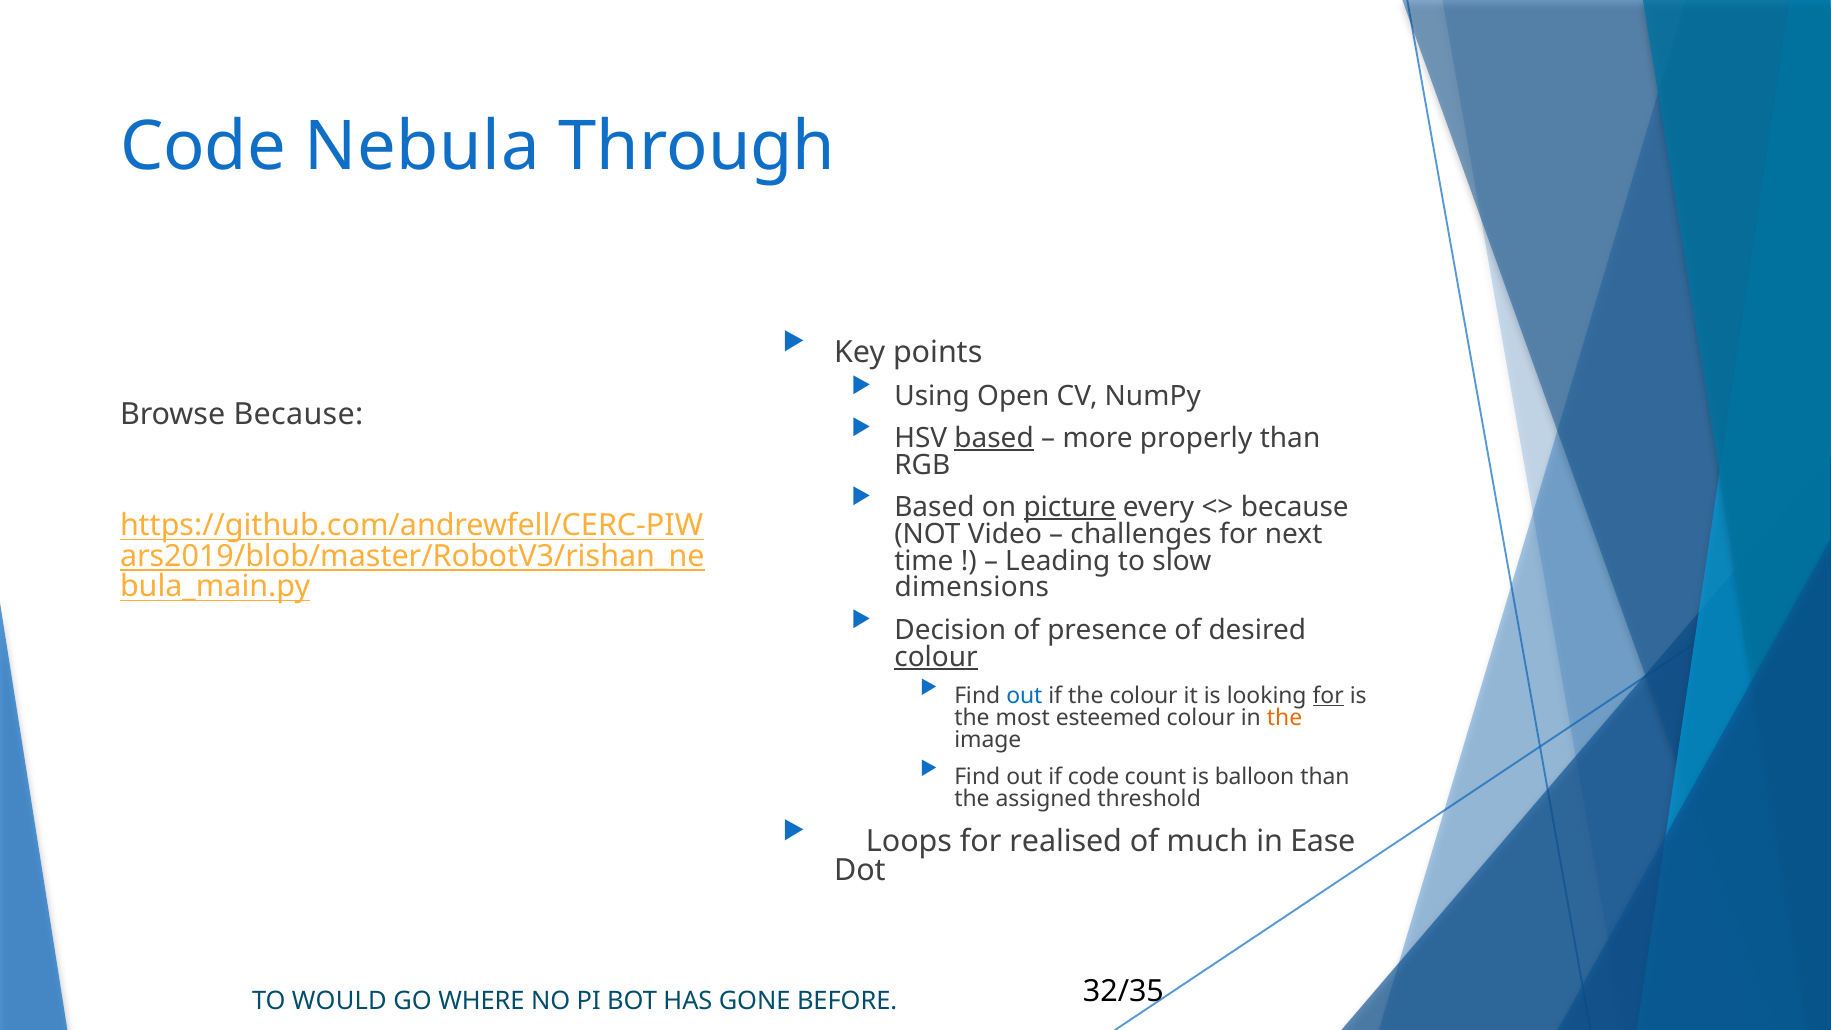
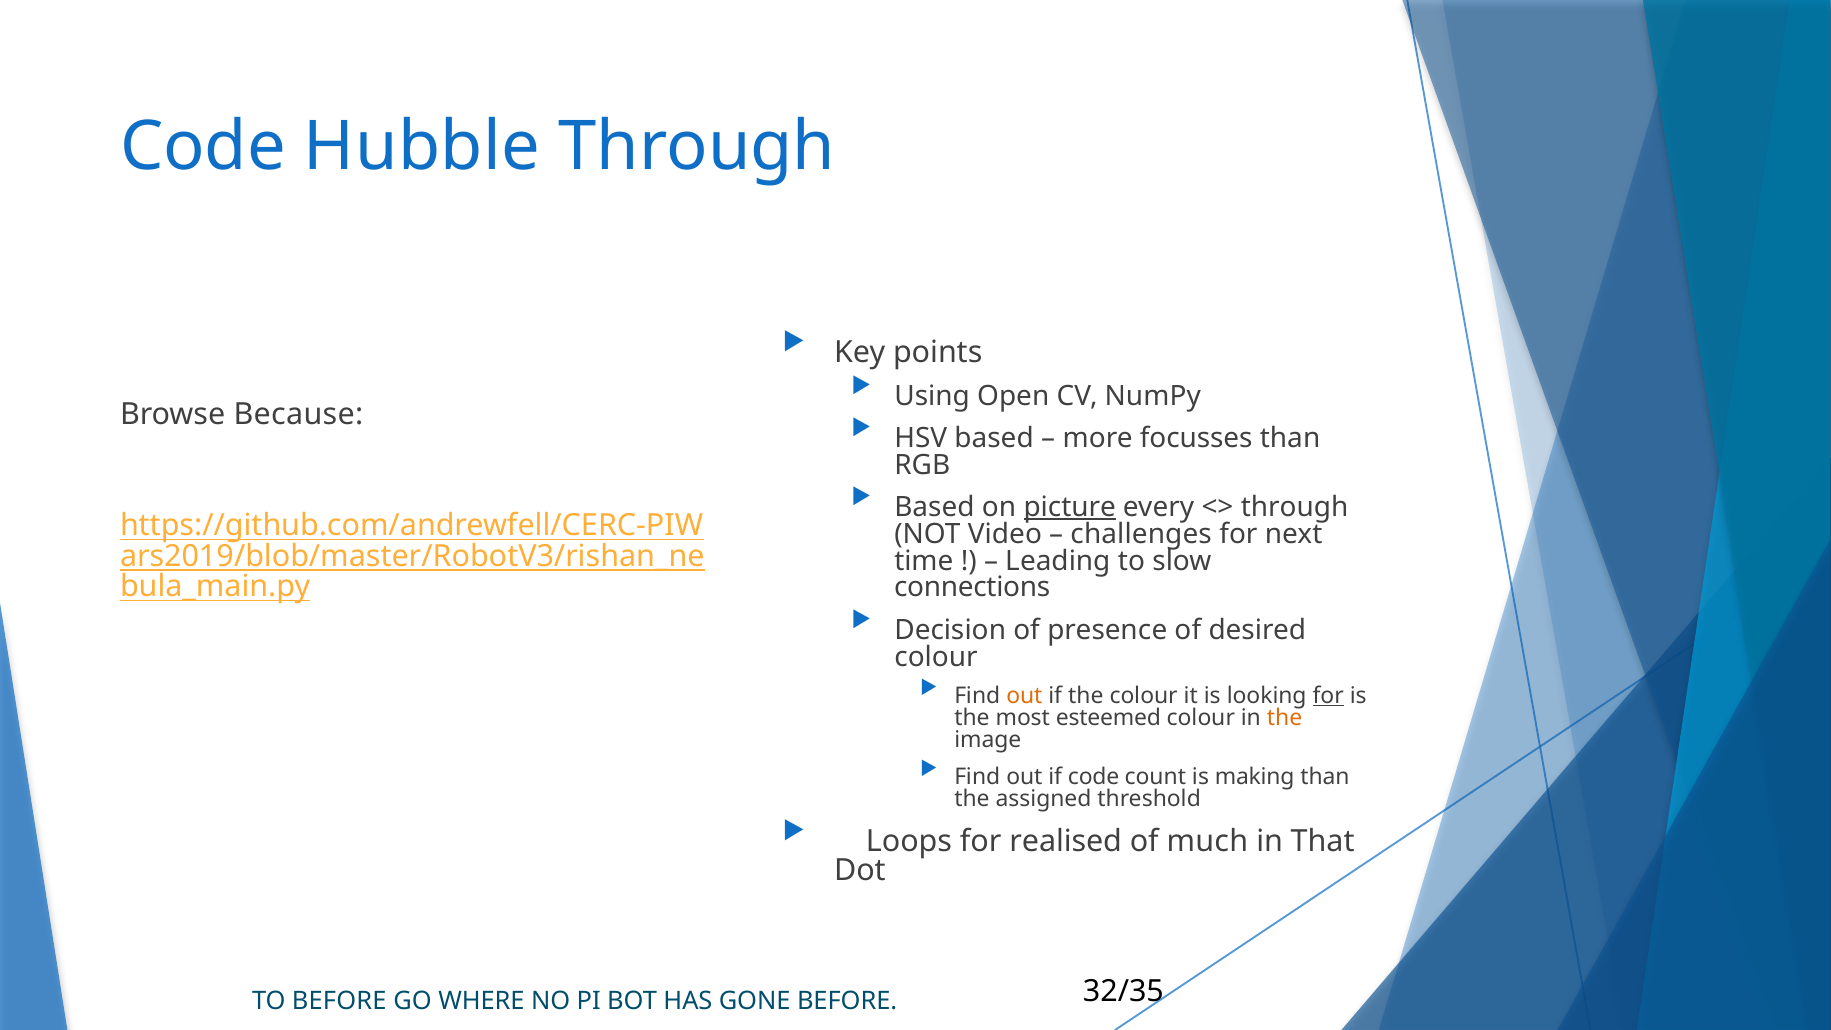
Nebula: Nebula -> Hubble (422, 147)
based underline: present -> none (994, 438)
properly: properly -> focusses (1196, 438)
because: because -> through (1295, 507)
dimensions: dimensions -> connections (972, 588)
colour underline: present -> none (936, 657)
out colour: blue -> orange (1024, 696)
balloon: balloon -> making (1255, 777)
Ease: Ease -> That (1323, 841)
TO WOULD: WOULD -> BEFORE (339, 1001)
